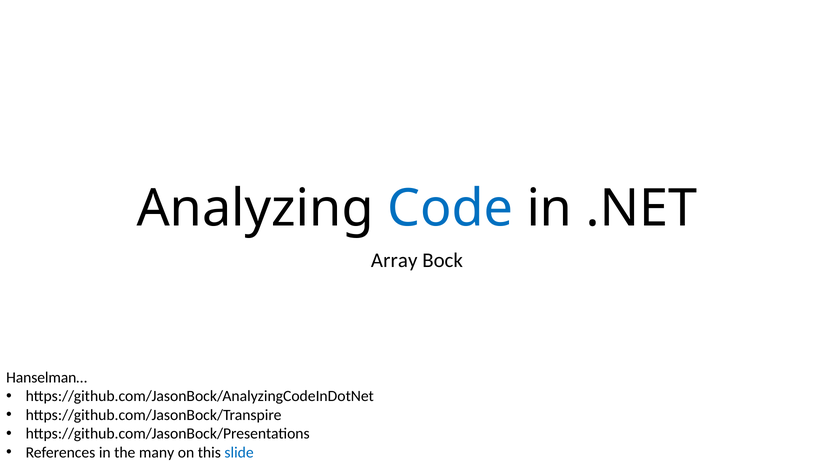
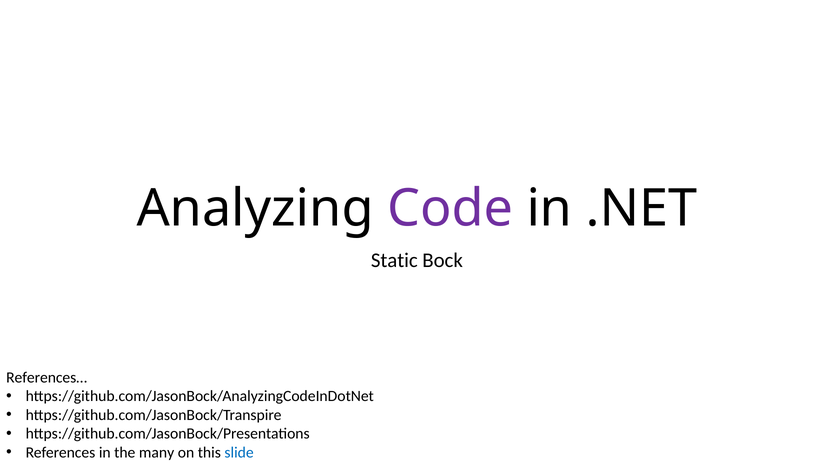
Code colour: blue -> purple (450, 208)
Array: Array -> Static (394, 261)
Hanselman…: Hanselman… -> References… (47, 378)
